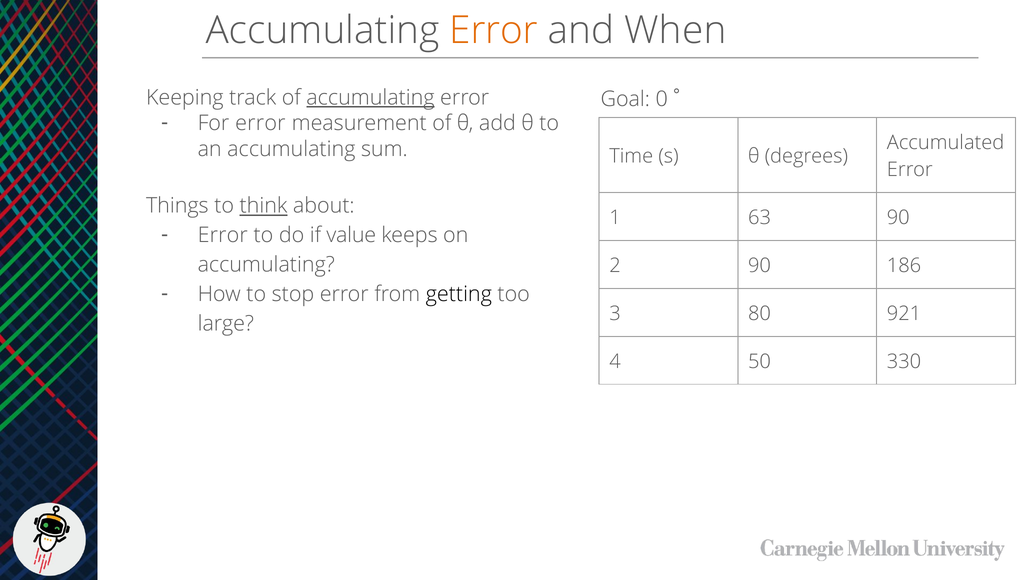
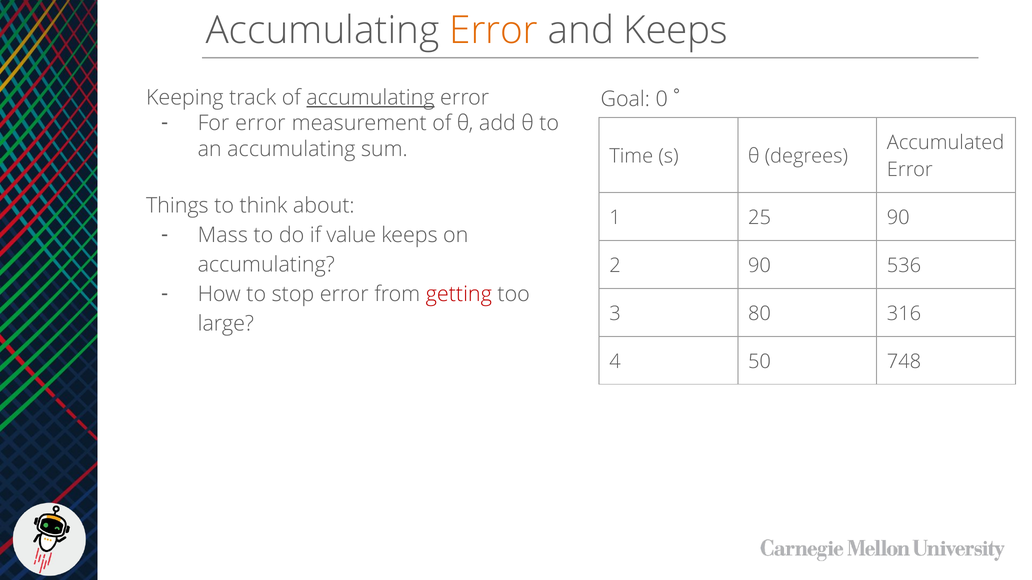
and When: When -> Keeps (676, 30)
think underline: present -> none (263, 206)
63: 63 -> 25 (760, 218)
Error: Error -> Mass (223, 236)
186: 186 -> 536 (904, 266)
getting colour: black -> red (459, 294)
921: 921 -> 316 (904, 314)
330: 330 -> 748 (904, 362)
